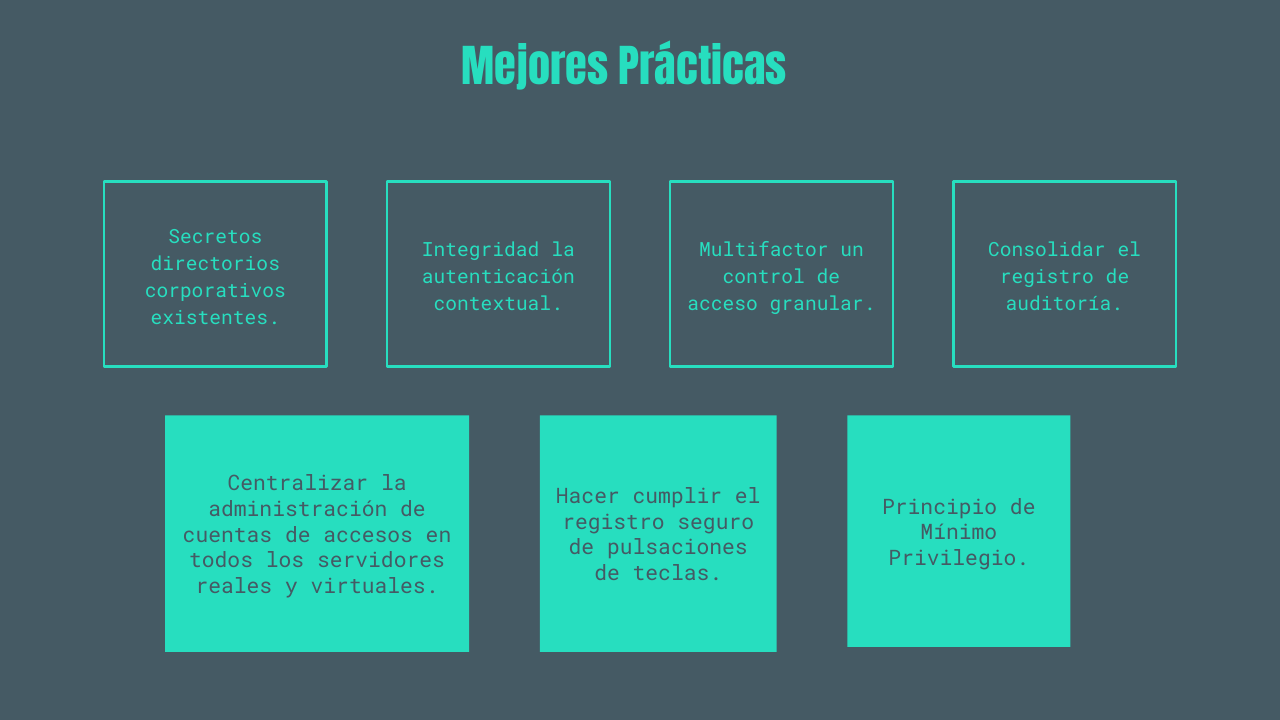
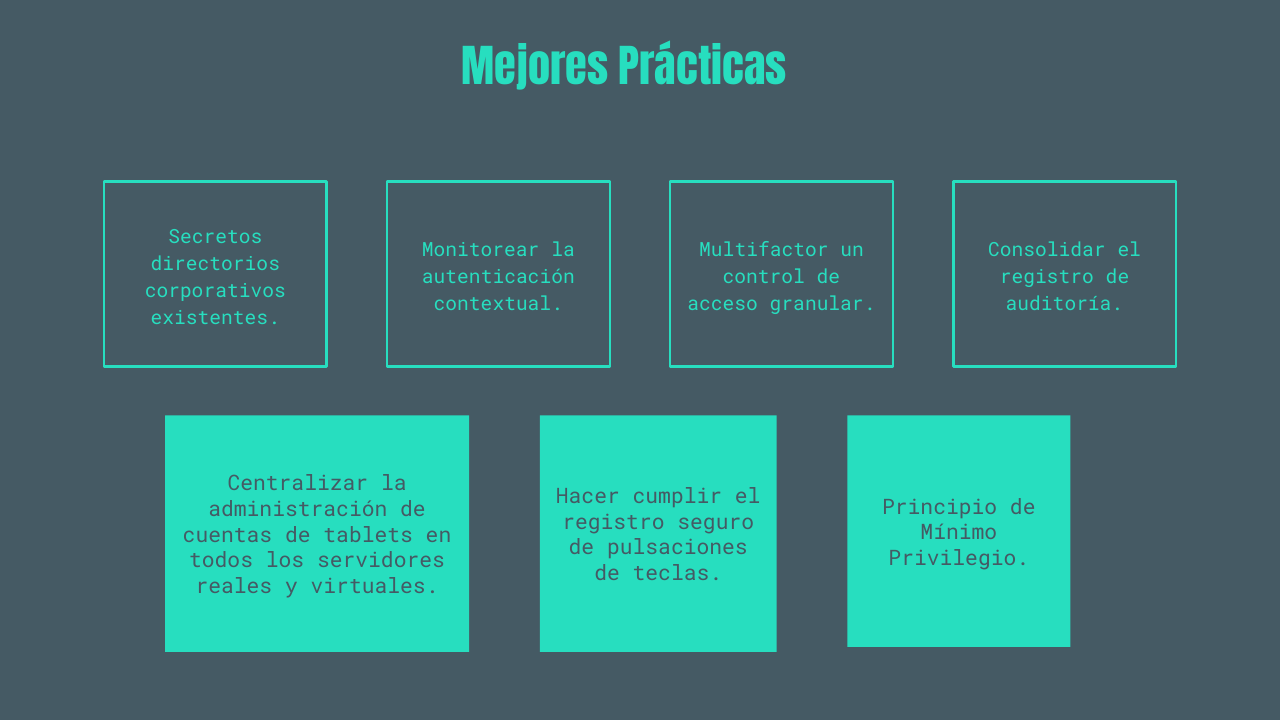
Integridad: Integridad -> Monitorear (481, 250)
accesos: accesos -> tablets (368, 535)
